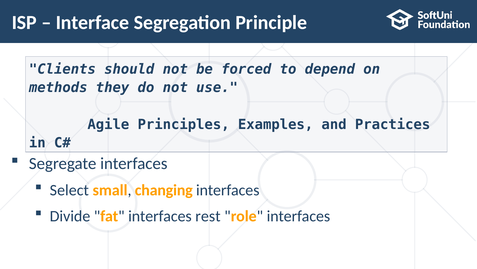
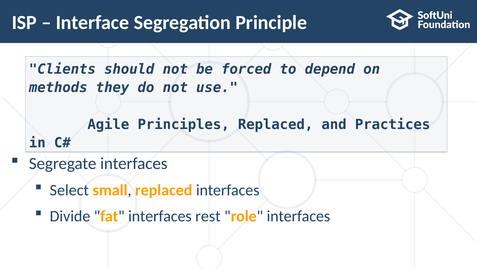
Principles Examples: Examples -> Replaced (276, 124)
small changing: changing -> replaced (164, 190)
